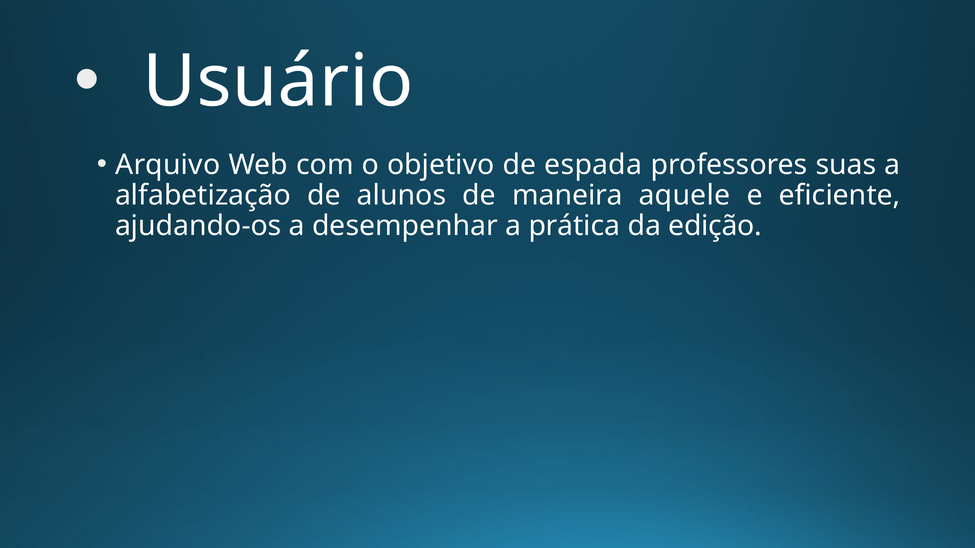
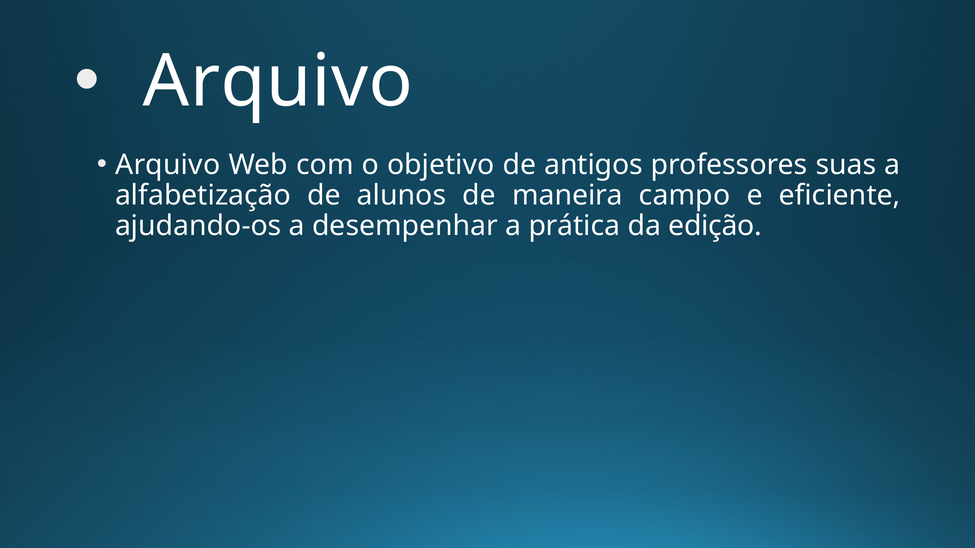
Usuário: Usuário -> Arquivo (278, 82)
espada: espada -> antigos (593, 165)
aquele: aquele -> campo (685, 196)
